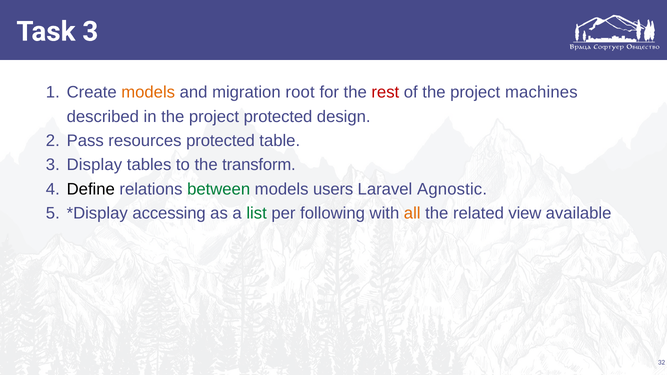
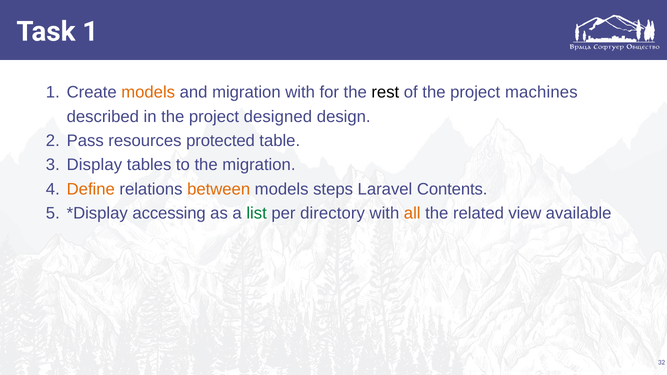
Task 3: 3 -> 1 (90, 32)
migration root: root -> with (300, 92)
rest colour: red -> black (385, 92)
project protected: protected -> designed (278, 117)
the transform: transform -> migration (259, 165)
Define colour: black -> orange (91, 189)
between colour: green -> orange (219, 189)
users: users -> steps (333, 189)
Agnostic: Agnostic -> Contents (452, 189)
following: following -> directory (333, 213)
